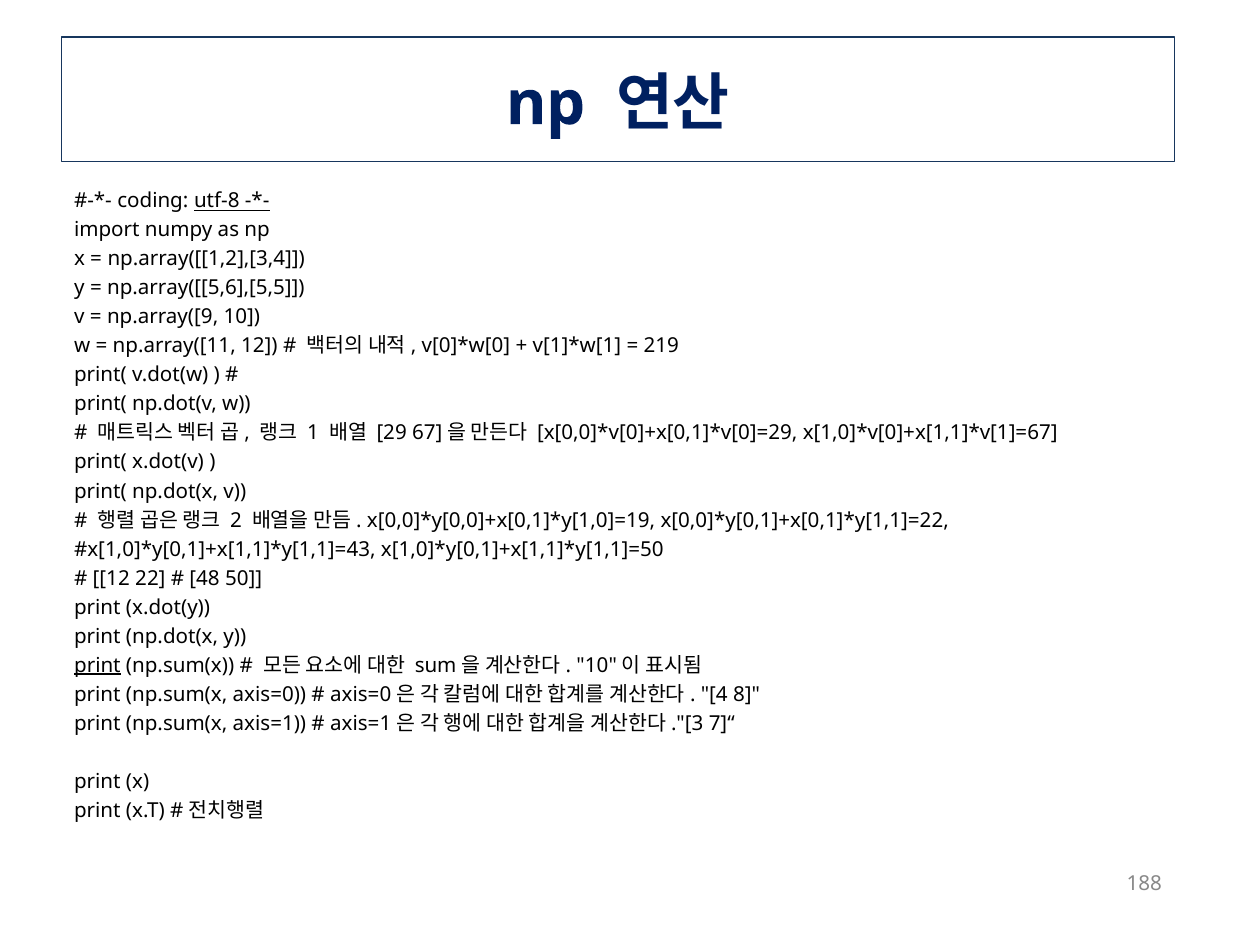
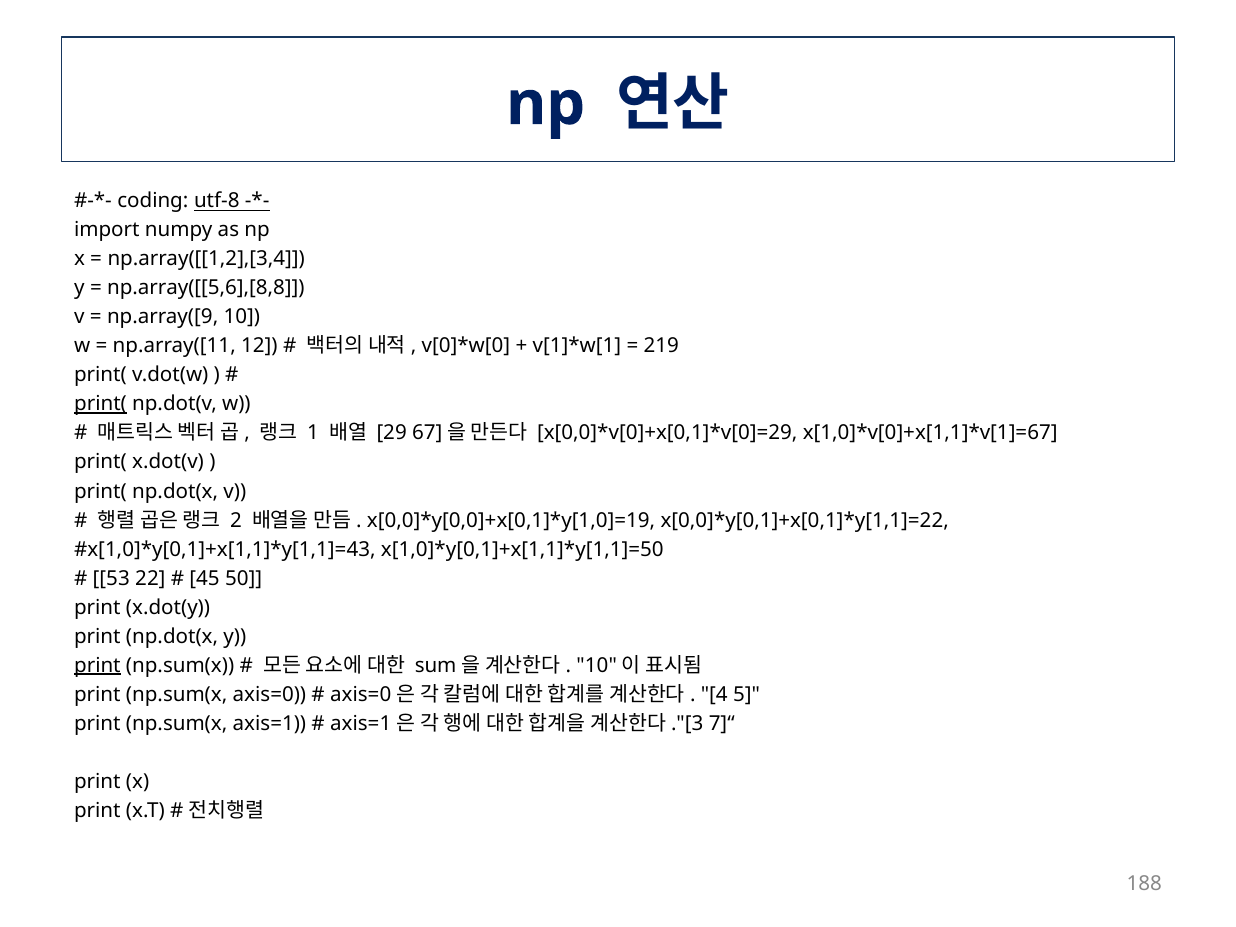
np.array([[5,6],[5,5: np.array([[5,6],[5,5 -> np.array([[5,6],[8,8 (206, 288)
print( underline: none -> present (100, 404)
12: 12 -> 53 (111, 578)
48: 48 -> 45 (205, 578)
8: 8 -> 5 (747, 694)
